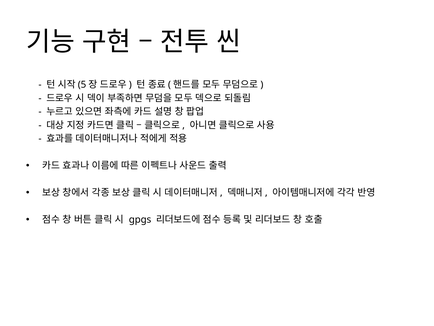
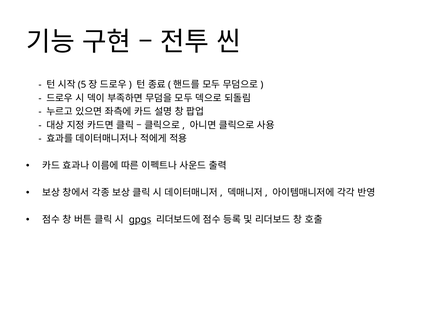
gpgs underline: none -> present (140, 219)
